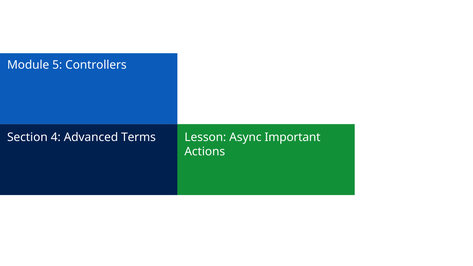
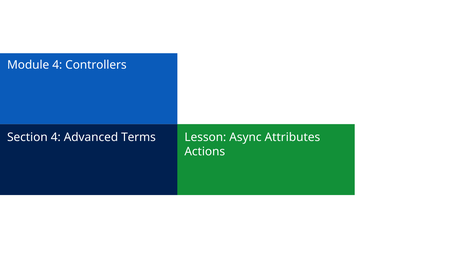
Module 5: 5 -> 4 (57, 65)
Important: Important -> Attributes (292, 137)
